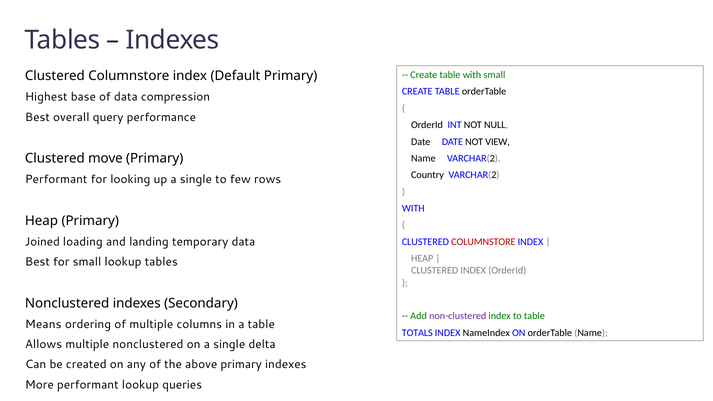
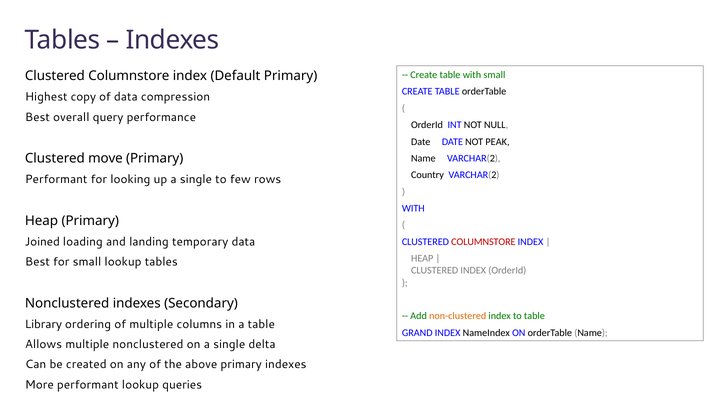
base: base -> copy (83, 97)
VIEW: VIEW -> PEAK (497, 142)
non-clustered colour: purple -> orange (458, 316)
Means: Means -> Library (43, 324)
TOTALS: TOTALS -> GRAND (417, 333)
